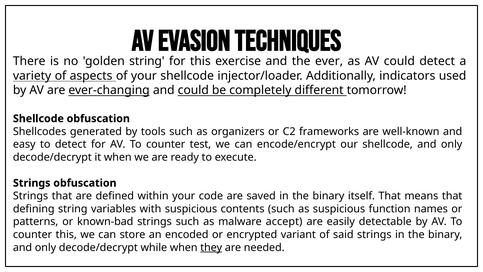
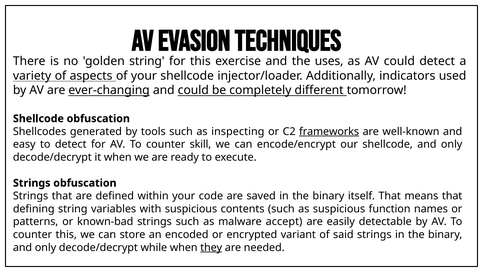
ever: ever -> uses (329, 61)
organizers: organizers -> inspecting (238, 131)
frameworks underline: none -> present (329, 131)
test: test -> skill (200, 144)
